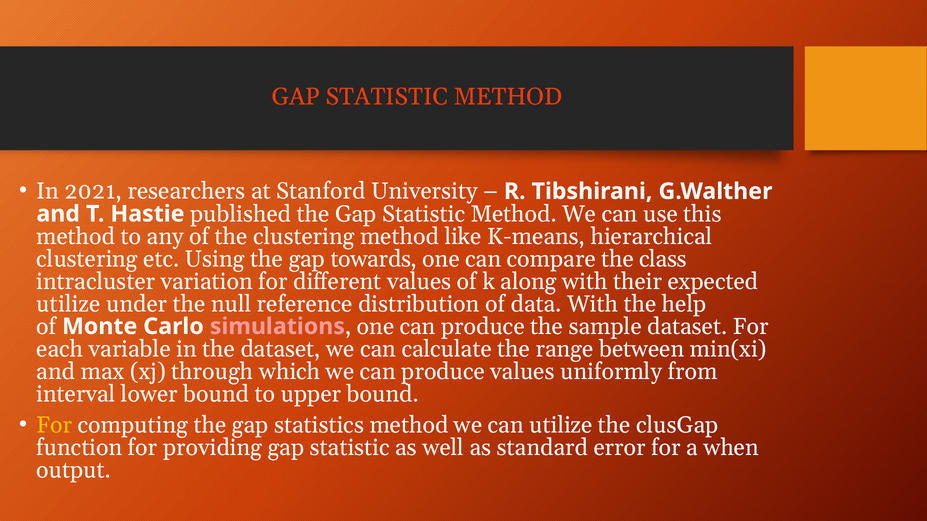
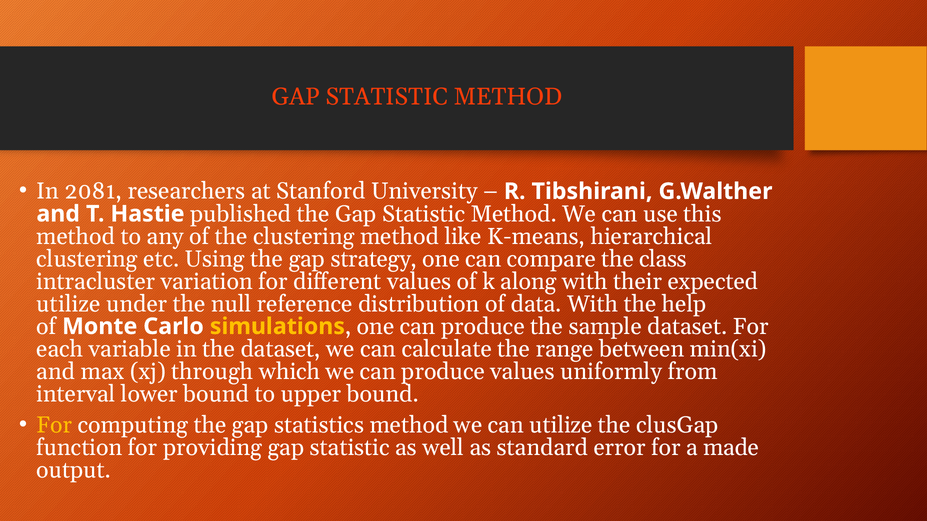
2021: 2021 -> 2081 (93, 192)
towards: towards -> strategy (374, 259)
simulations colour: pink -> yellow (277, 327)
when: when -> made (731, 448)
